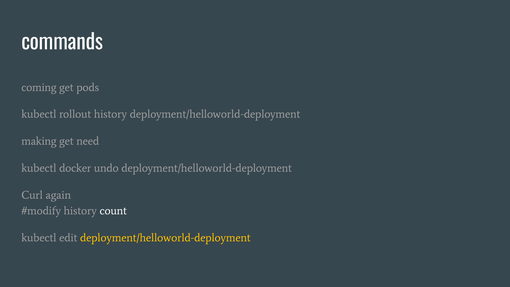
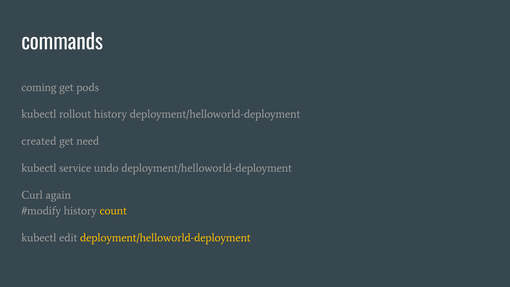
making: making -> created (39, 141)
docker: docker -> service (75, 168)
count colour: white -> yellow (113, 211)
